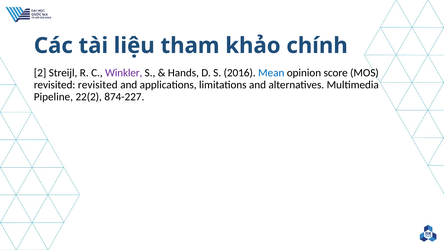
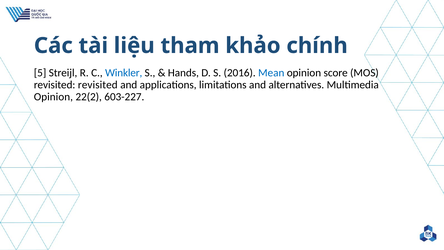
2: 2 -> 5 (40, 73)
Winkler colour: purple -> blue (124, 73)
Pipeline: Pipeline -> Opinion (53, 97)
874-227: 874-227 -> 603-227 (124, 97)
